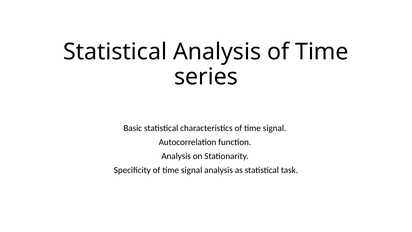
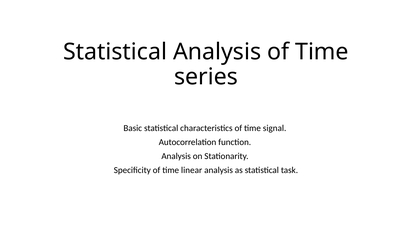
Specificity of time signal: signal -> linear (192, 170)
